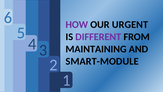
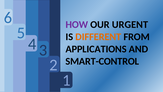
DIFFERENT colour: purple -> orange (98, 37)
MAINTAINING: MAINTAINING -> APPLICATIONS (96, 49)
SMART-MODULE: SMART-MODULE -> SMART-CONTROL (102, 61)
